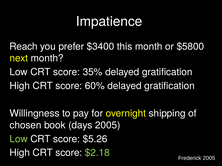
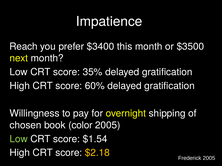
$5800: $5800 -> $3500 (190, 47)
days: days -> color (80, 126)
$5.26: $5.26 -> $1.54 (95, 139)
$2.18 colour: light green -> yellow (97, 153)
